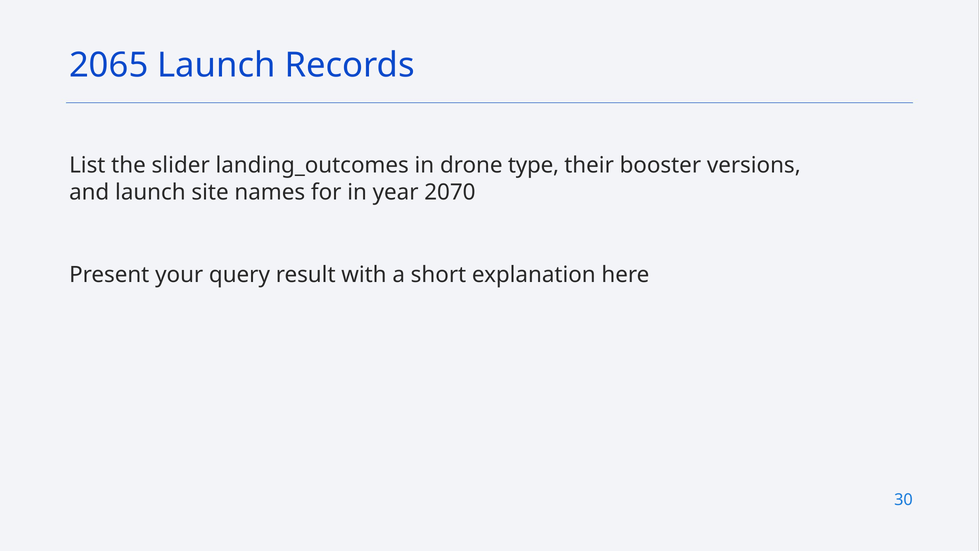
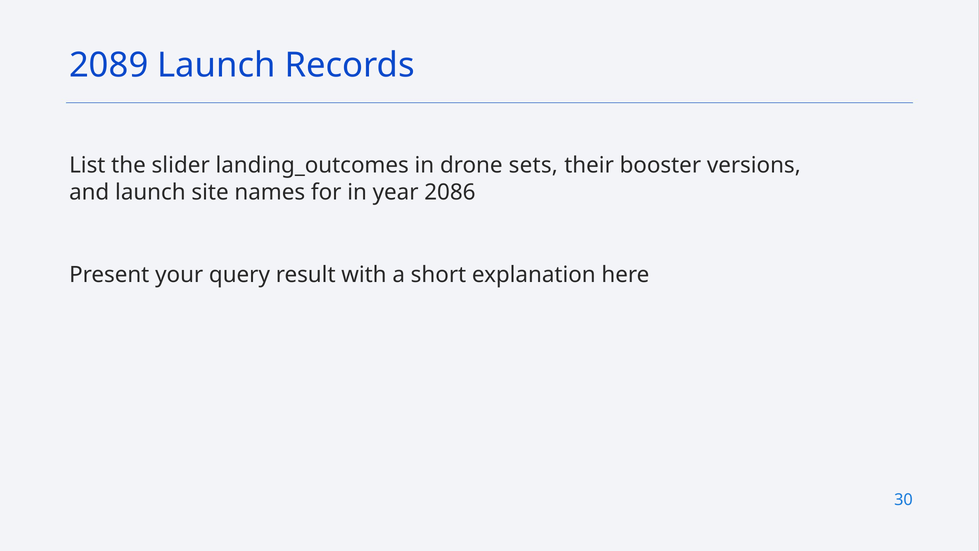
2065: 2065 -> 2089 (109, 65)
type: type -> sets (533, 165)
2070: 2070 -> 2086 (450, 192)
